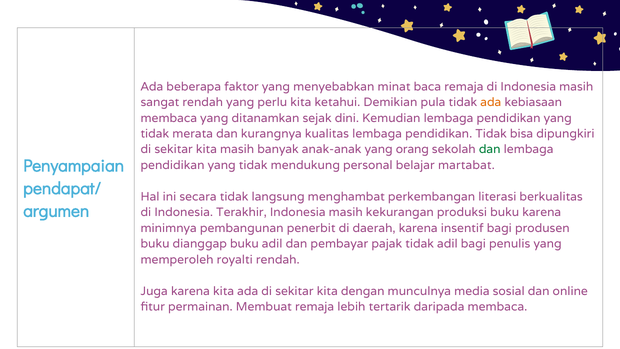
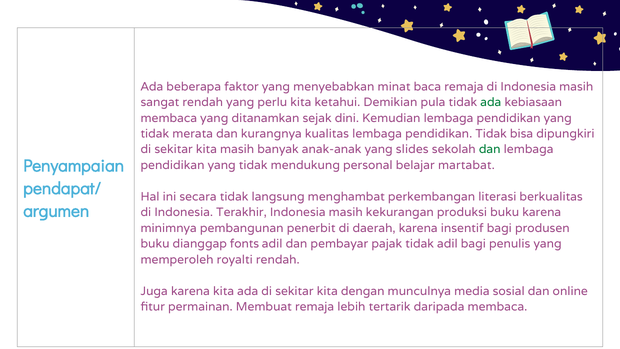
ada colour: orange -> green (491, 102)
orang: orang -> slides (412, 149)
dianggap buku: buku -> fonts (244, 244)
